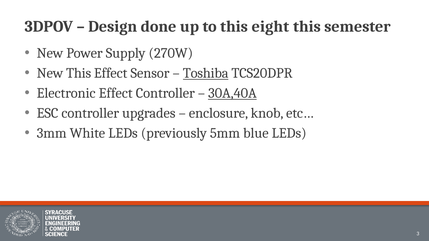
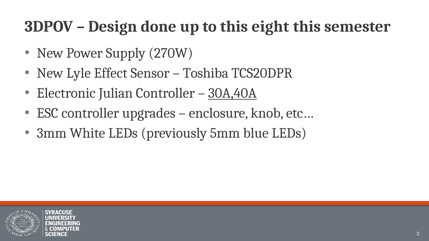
New This: This -> Lyle (79, 73)
Toshiba underline: present -> none (206, 73)
Electronic Effect: Effect -> Julian (116, 93)
